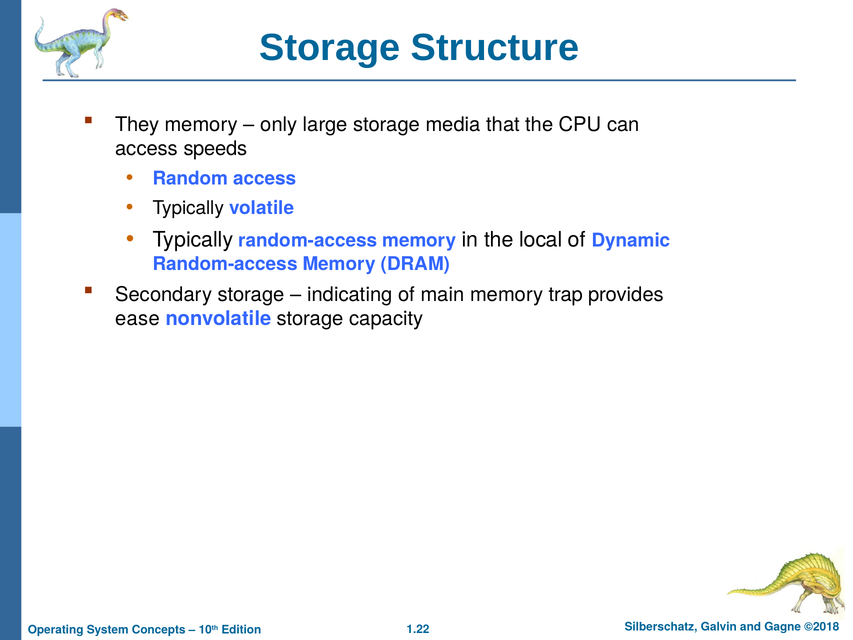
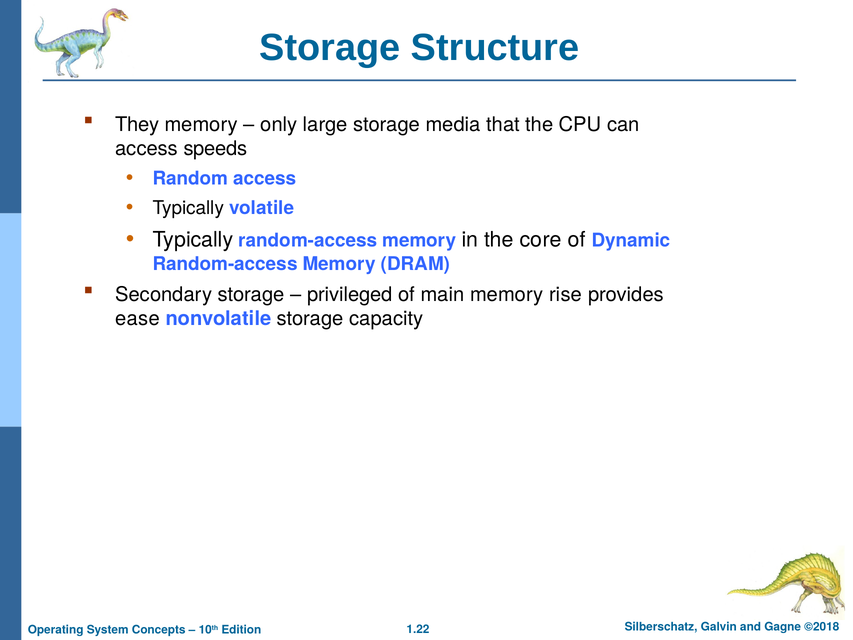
local: local -> core (541, 240)
indicating: indicating -> privileged (350, 294)
trap: trap -> rise (566, 294)
